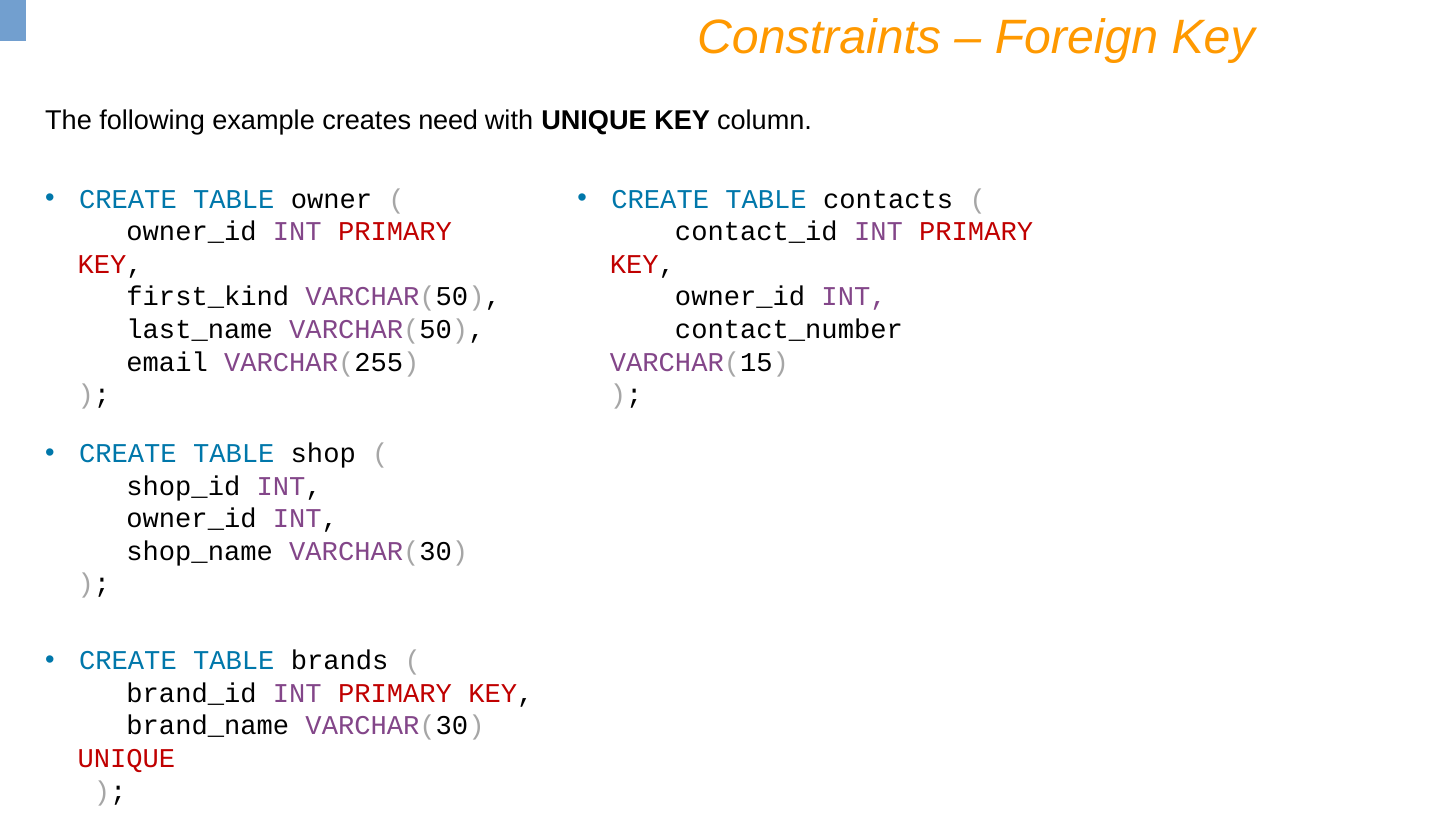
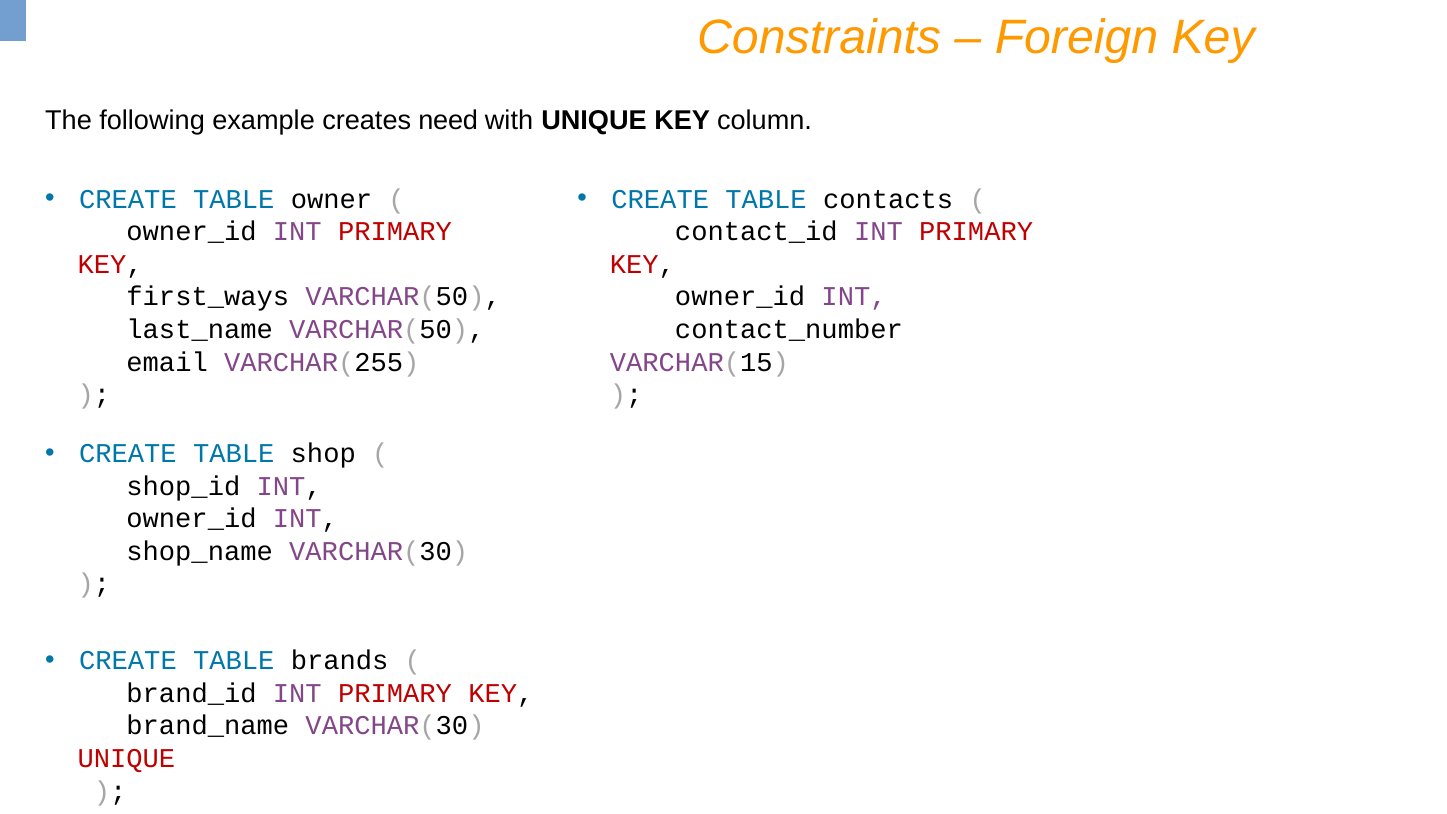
first_kind: first_kind -> first_ways (208, 297)
